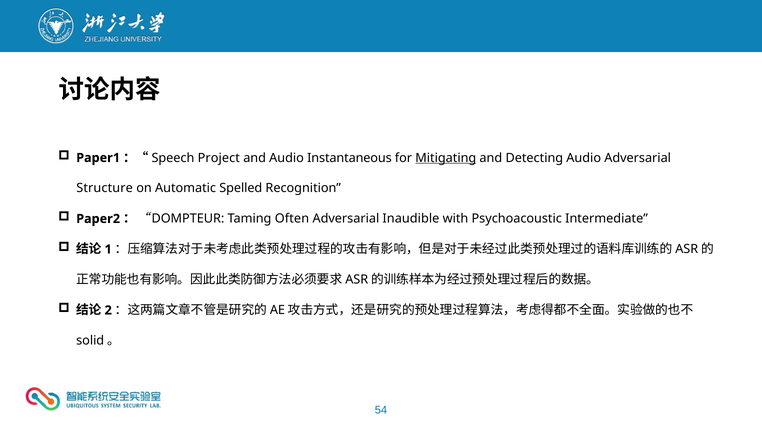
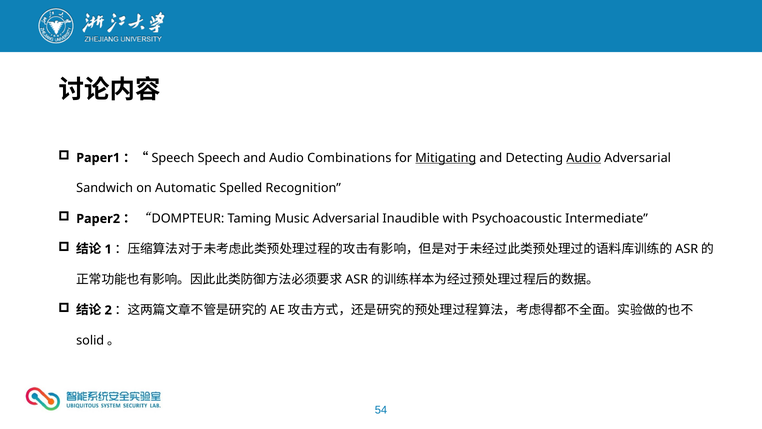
Project: Project -> Speech (219, 158)
Instantaneous: Instantaneous -> Combinations (349, 158)
Audio underline: none -> present (584, 158)
Structure: Structure -> Sandwich (105, 188)
Often: Often -> Music (292, 219)
